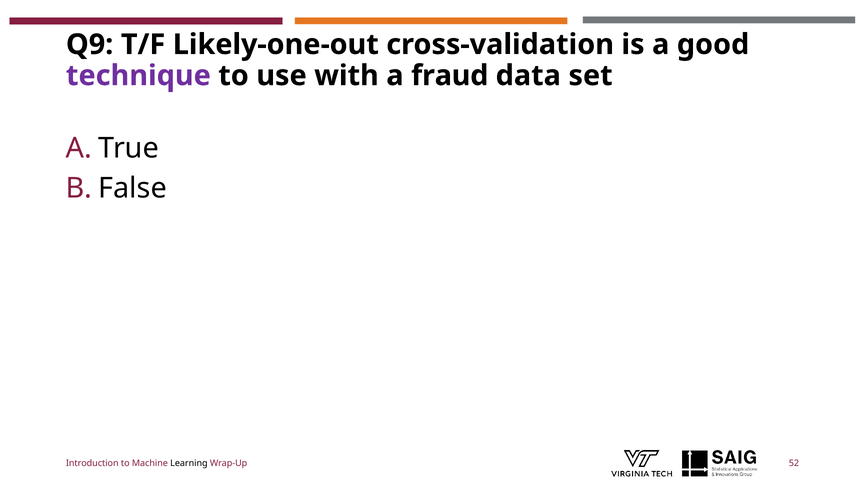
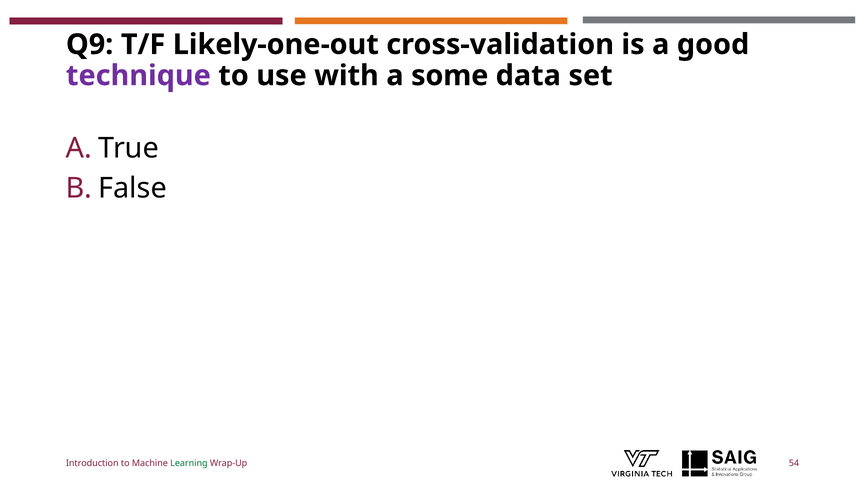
fraud: fraud -> some (450, 76)
Learning colour: black -> green (189, 464)
52: 52 -> 54 (794, 464)
